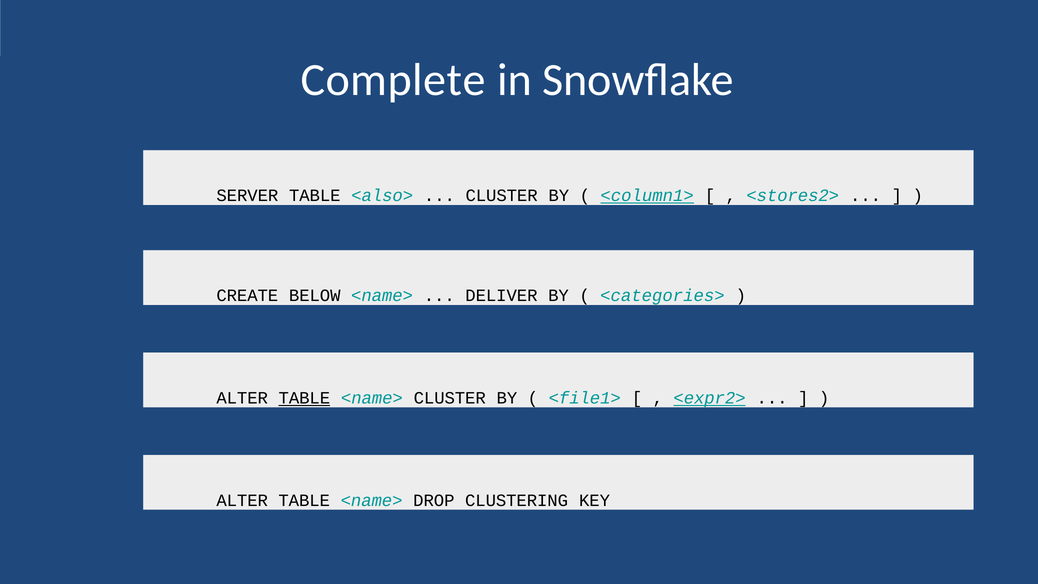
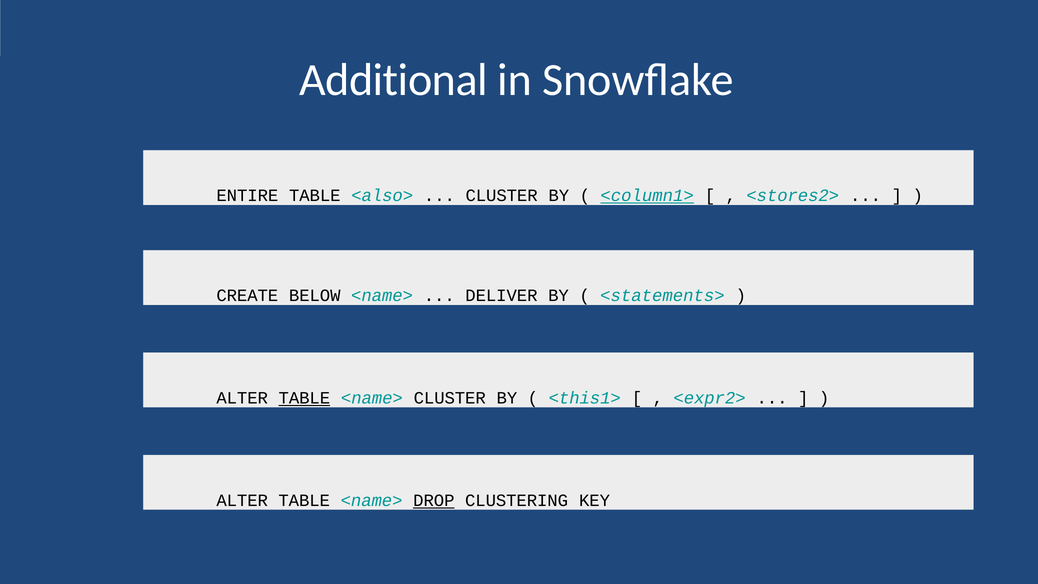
Complete: Complete -> Additional (393, 80)
SERVER: SERVER -> ENTIRE (247, 196)
<categories>: <categories> -> <statements> (662, 296)
<file1>: <file1> -> <this1> (585, 398)
<expr2> underline: present -> none (710, 398)
DROP underline: none -> present (434, 500)
